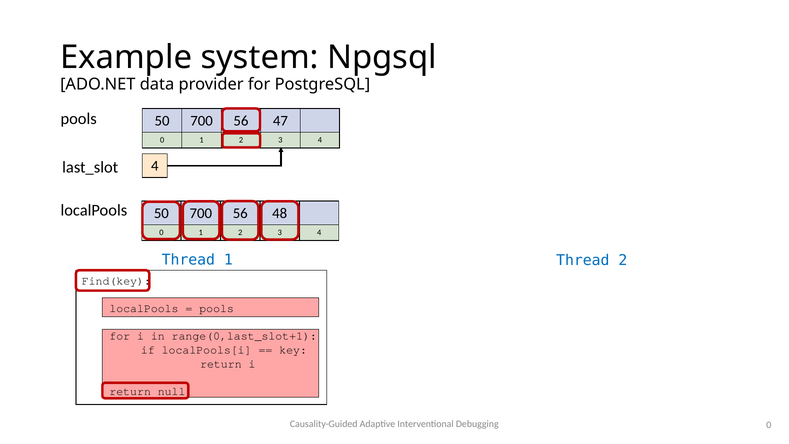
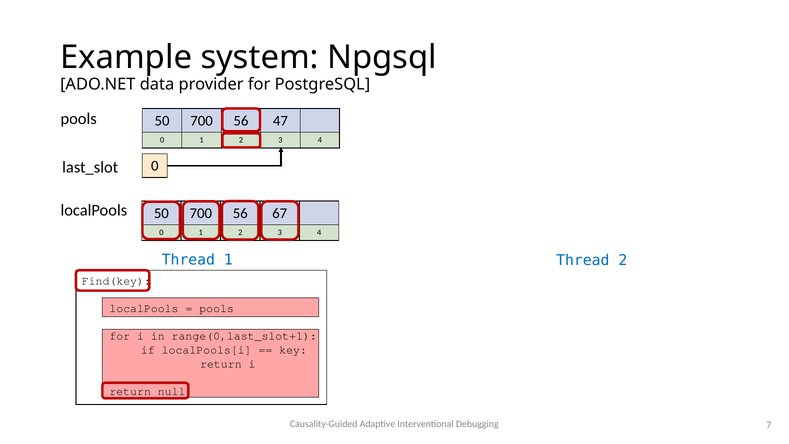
last_slot 4: 4 -> 0 (155, 166)
48: 48 -> 67 (280, 213)
Debugging 0: 0 -> 7 (769, 425)
